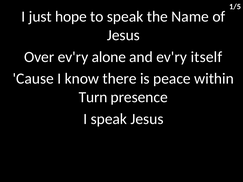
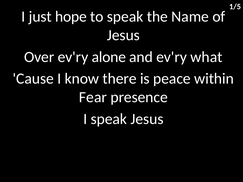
itself: itself -> what (206, 57)
Turn: Turn -> Fear (93, 97)
